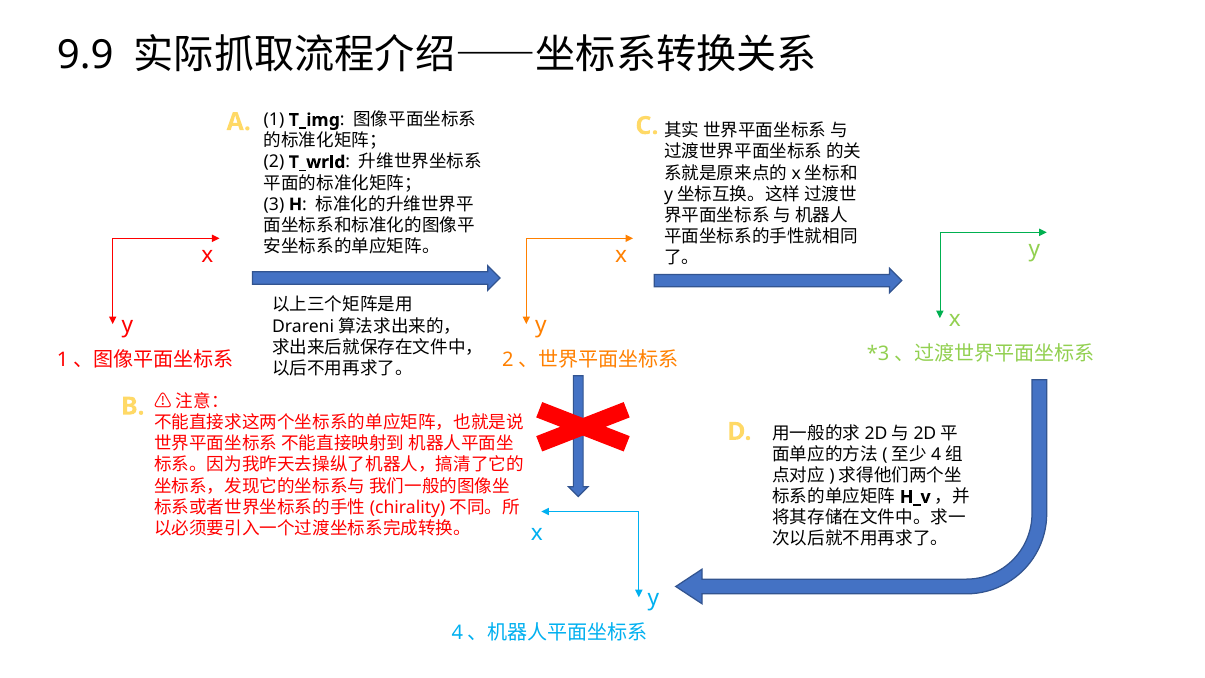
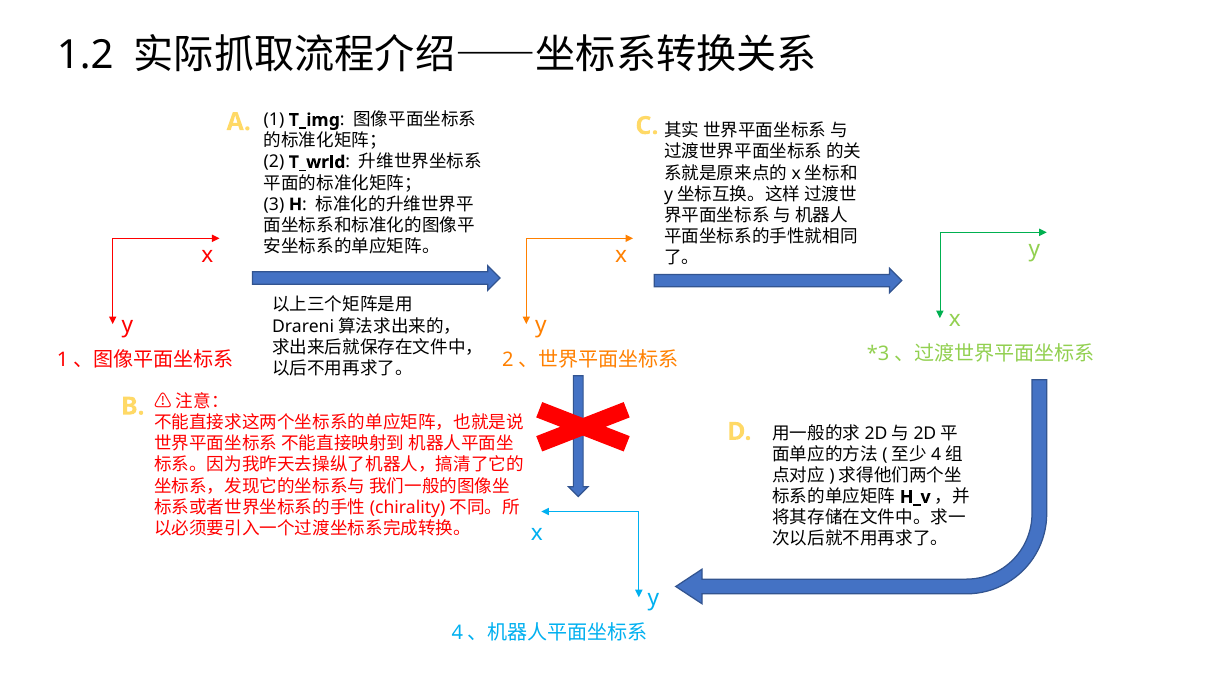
9.9: 9.9 -> 1.2 (85, 55)
